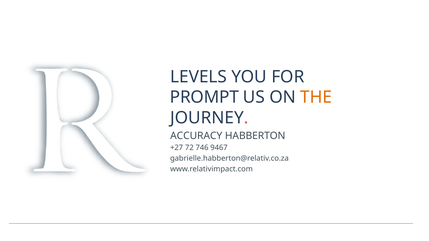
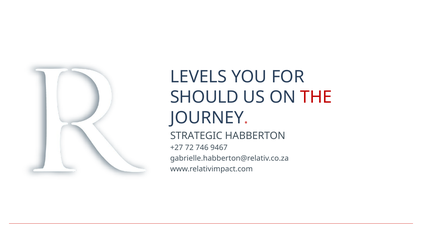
PROMPT: PROMPT -> SHOULD (204, 97)
THE colour: orange -> red (316, 97)
ACCURACY: ACCURACY -> STRATEGIC (196, 136)
